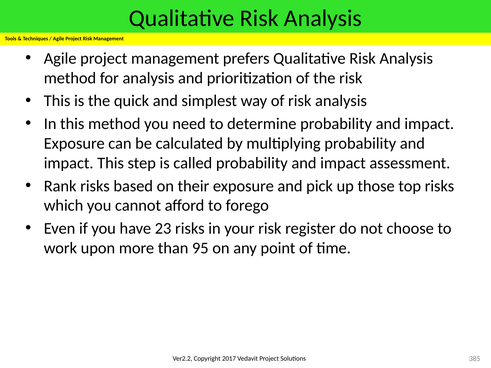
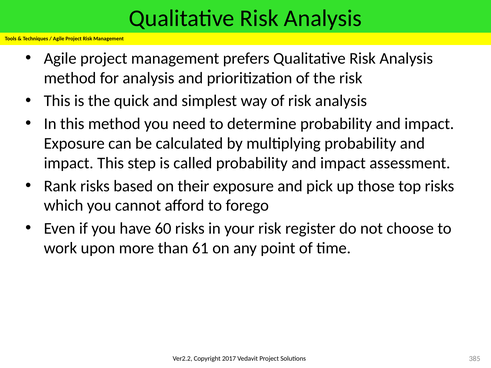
23: 23 -> 60 (163, 229)
95: 95 -> 61 (200, 248)
